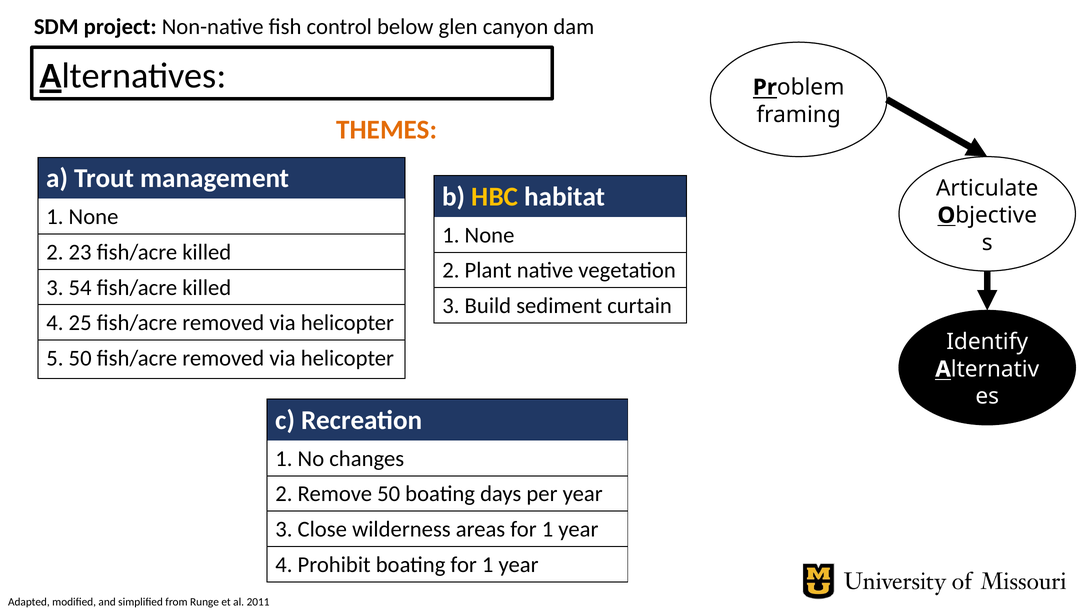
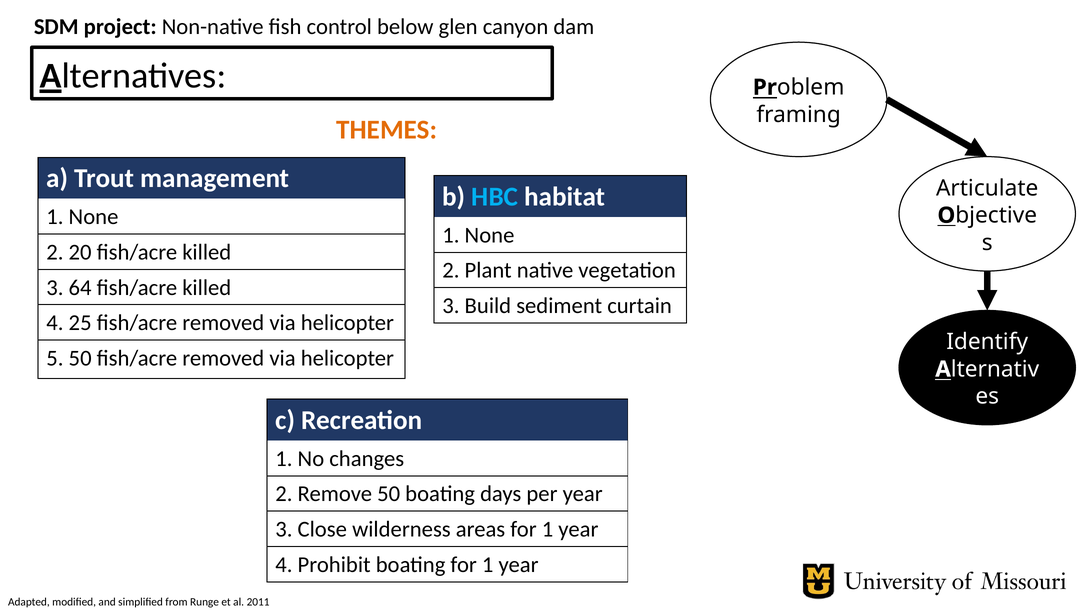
HBC colour: yellow -> light blue (495, 197)
23: 23 -> 20 (80, 252)
54: 54 -> 64 (80, 288)
